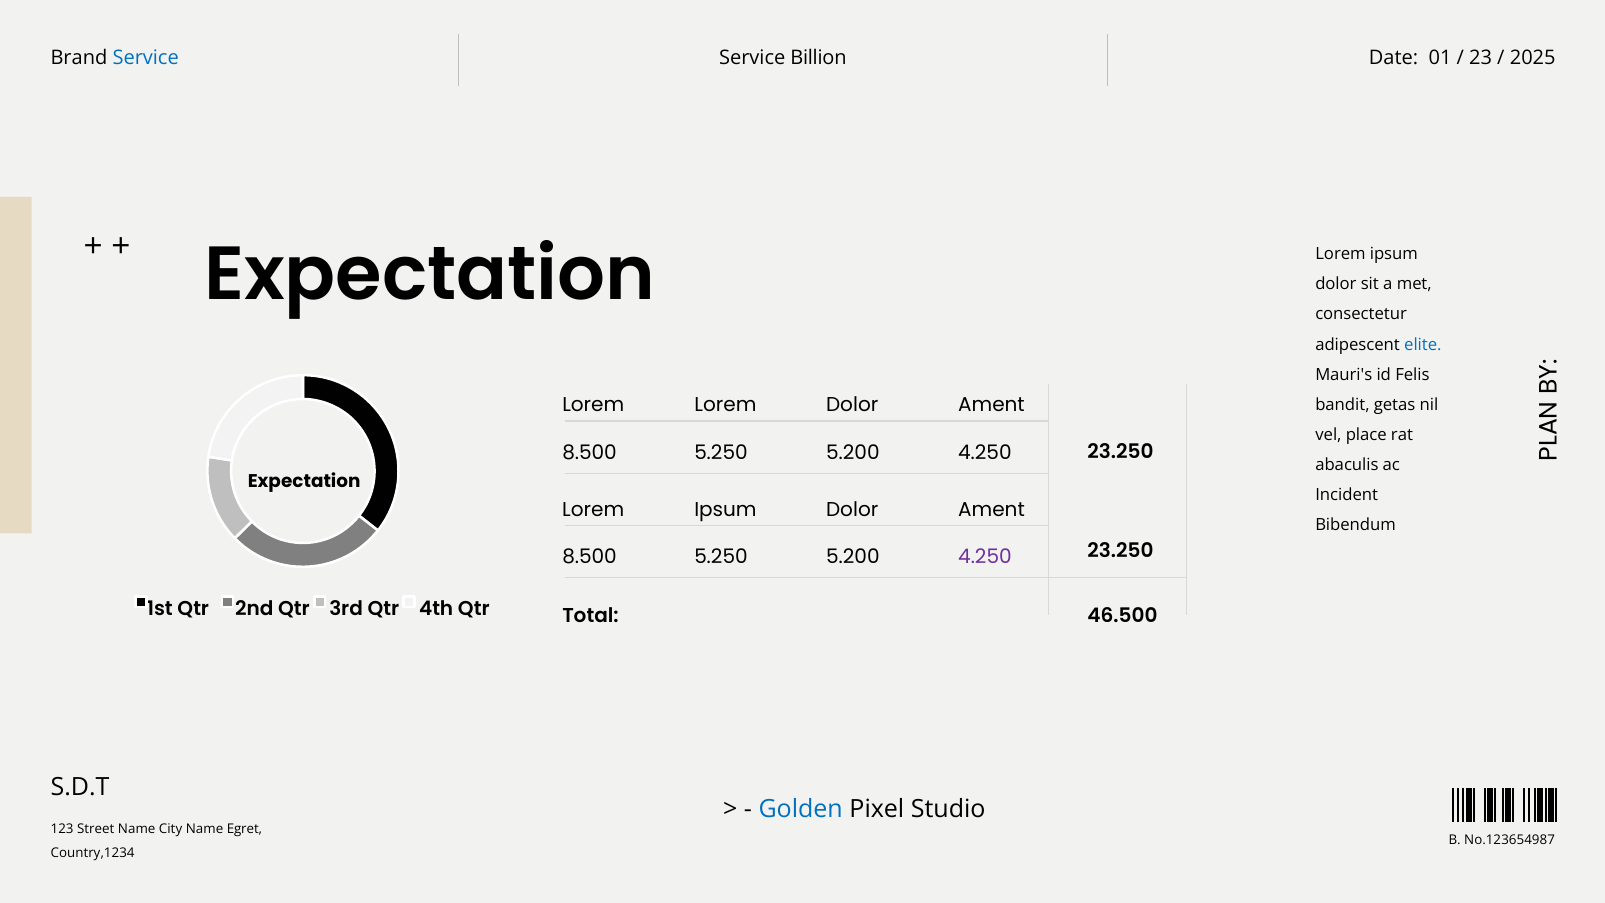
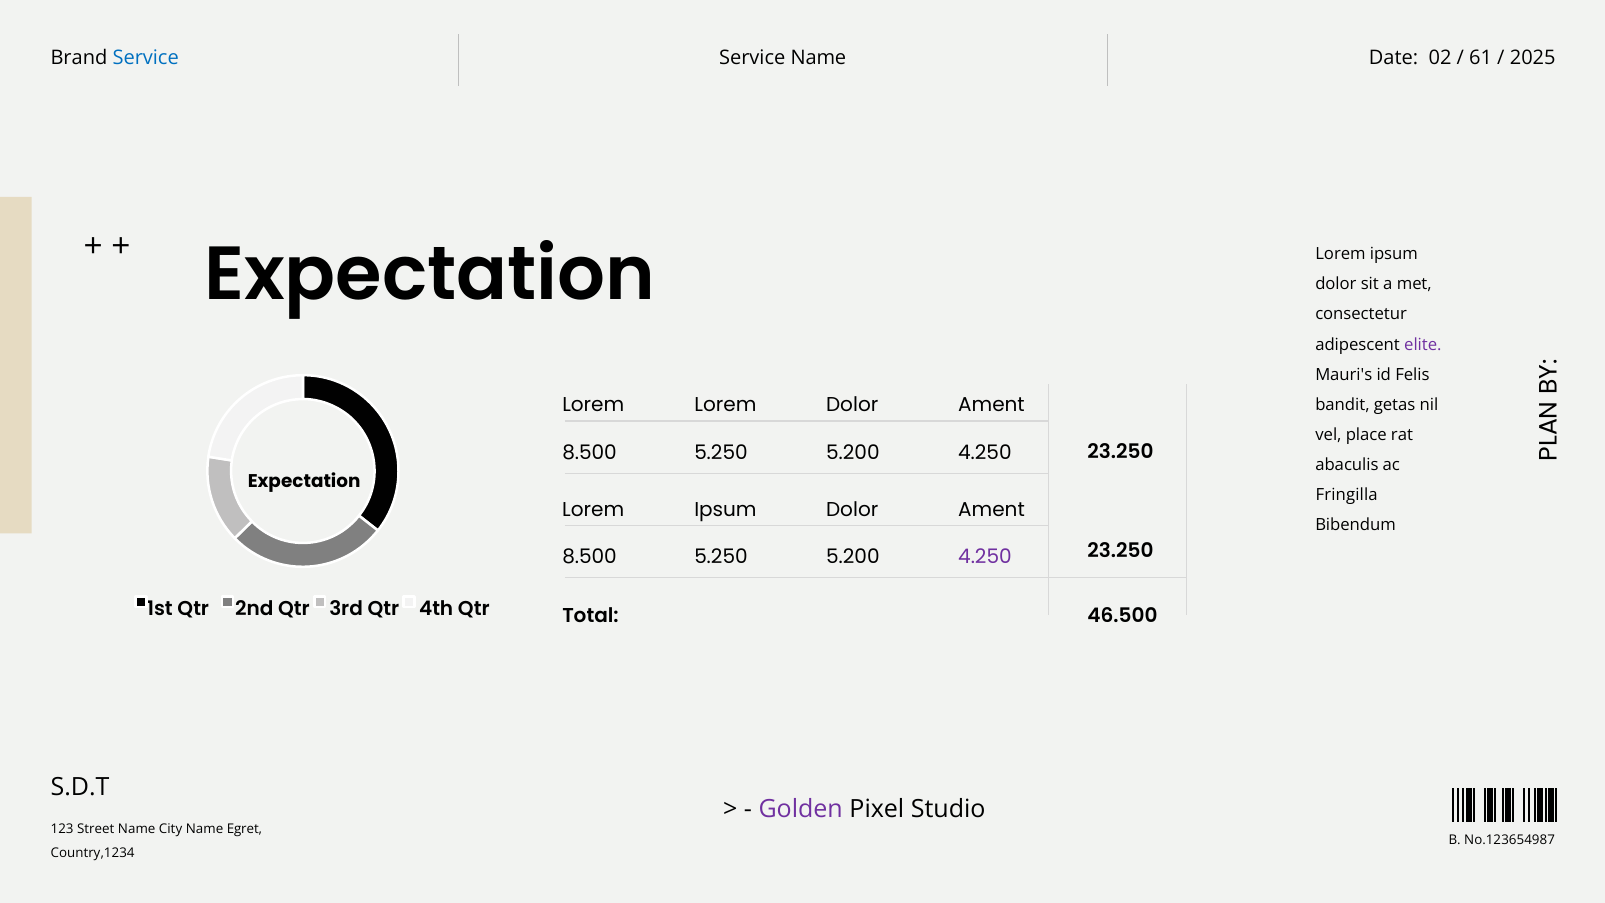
Service Billion: Billion -> Name (818, 57)
01: 01 -> 02 (1440, 57)
23: 23 -> 61 (1481, 57)
elite colour: blue -> purple (1423, 344)
Incident: Incident -> Fringilla (1347, 495)
Golden colour: blue -> purple (801, 809)
